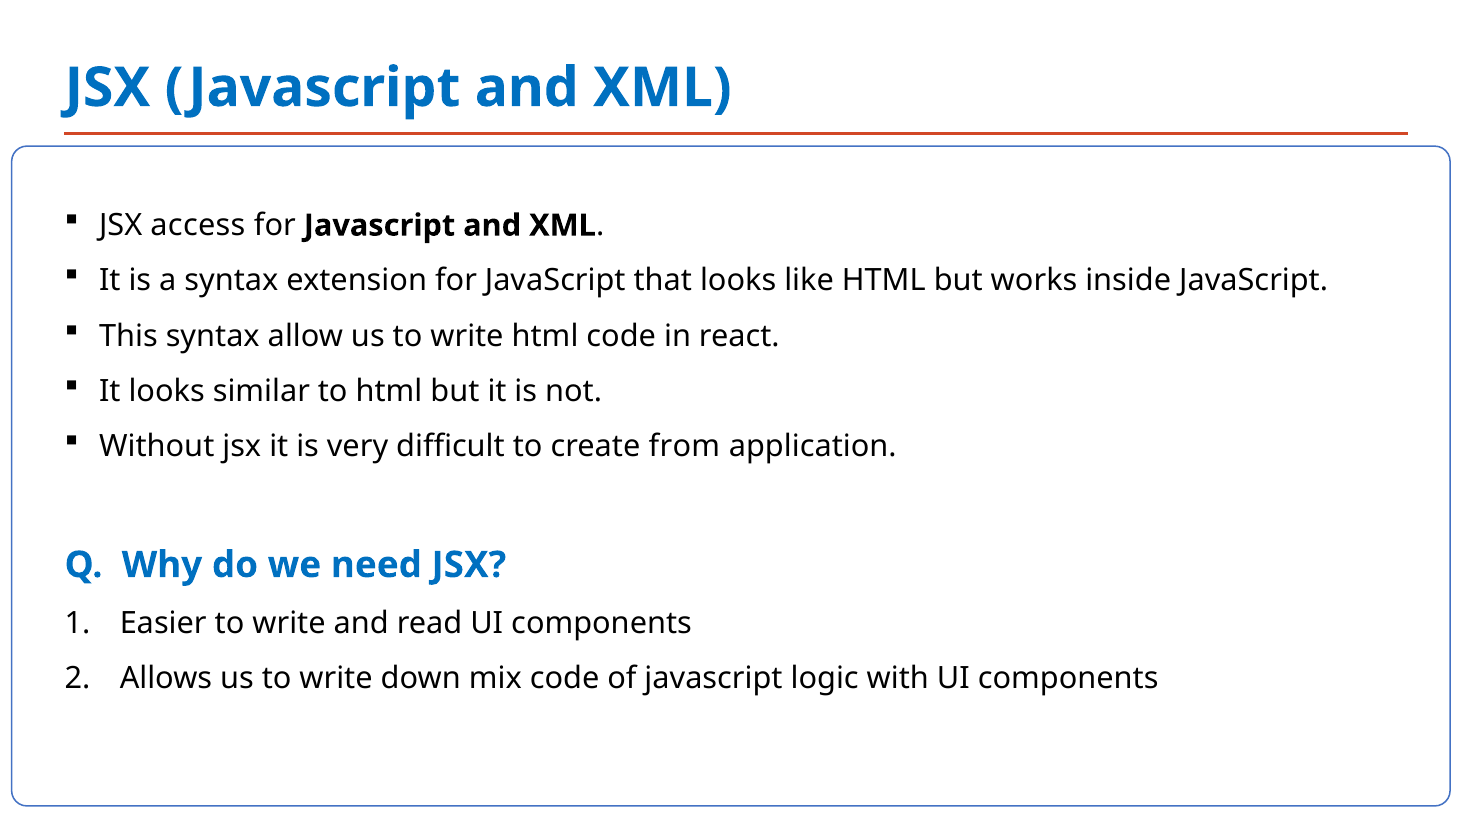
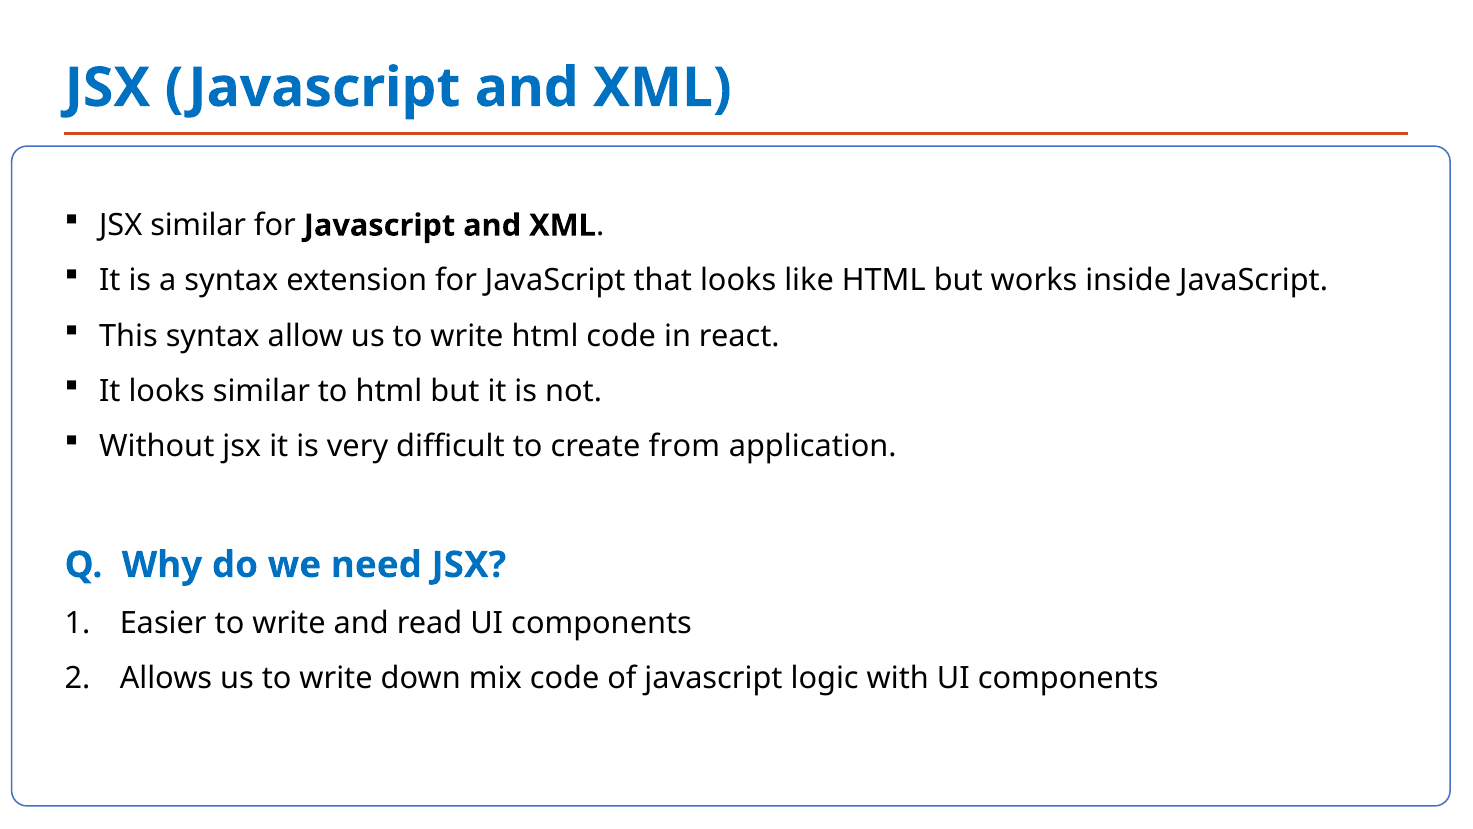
JSX access: access -> similar (198, 225)
